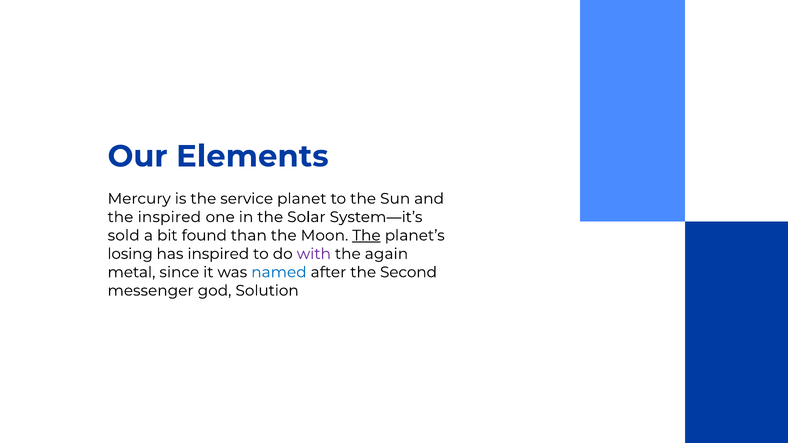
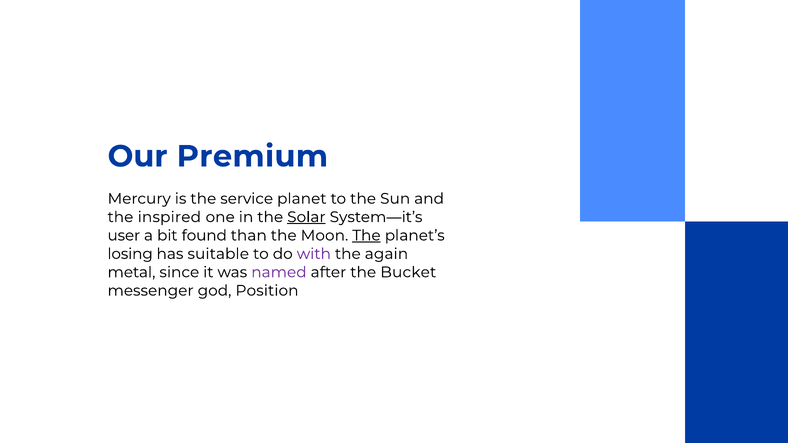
Elements: Elements -> Premium (252, 156)
Solar underline: none -> present (306, 217)
sold: sold -> user (124, 236)
has inspired: inspired -> suitable (218, 254)
named colour: blue -> purple (279, 272)
Second: Second -> Bucket (408, 272)
Solution: Solution -> Position (267, 291)
